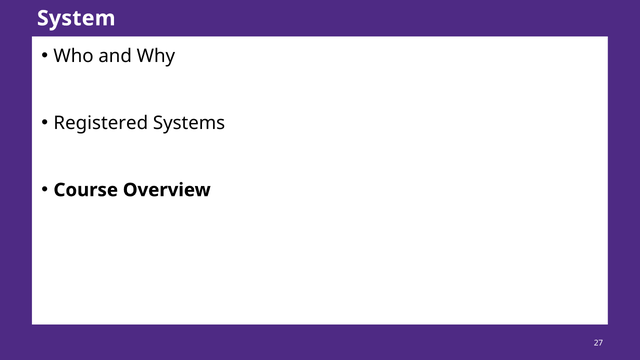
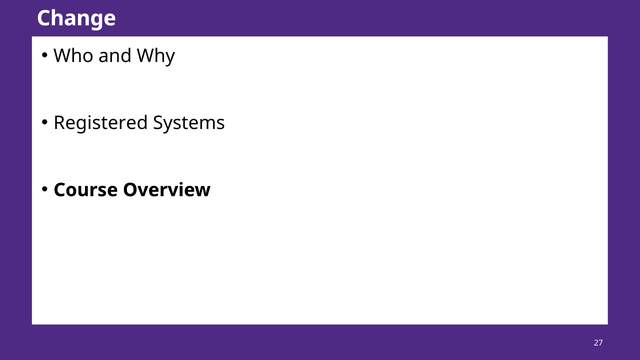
System: System -> Change (76, 18)
